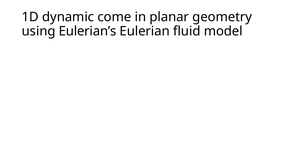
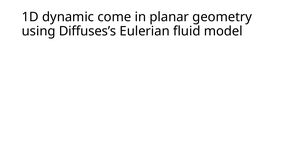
Eulerian’s: Eulerian’s -> Diffuses’s (88, 31)
